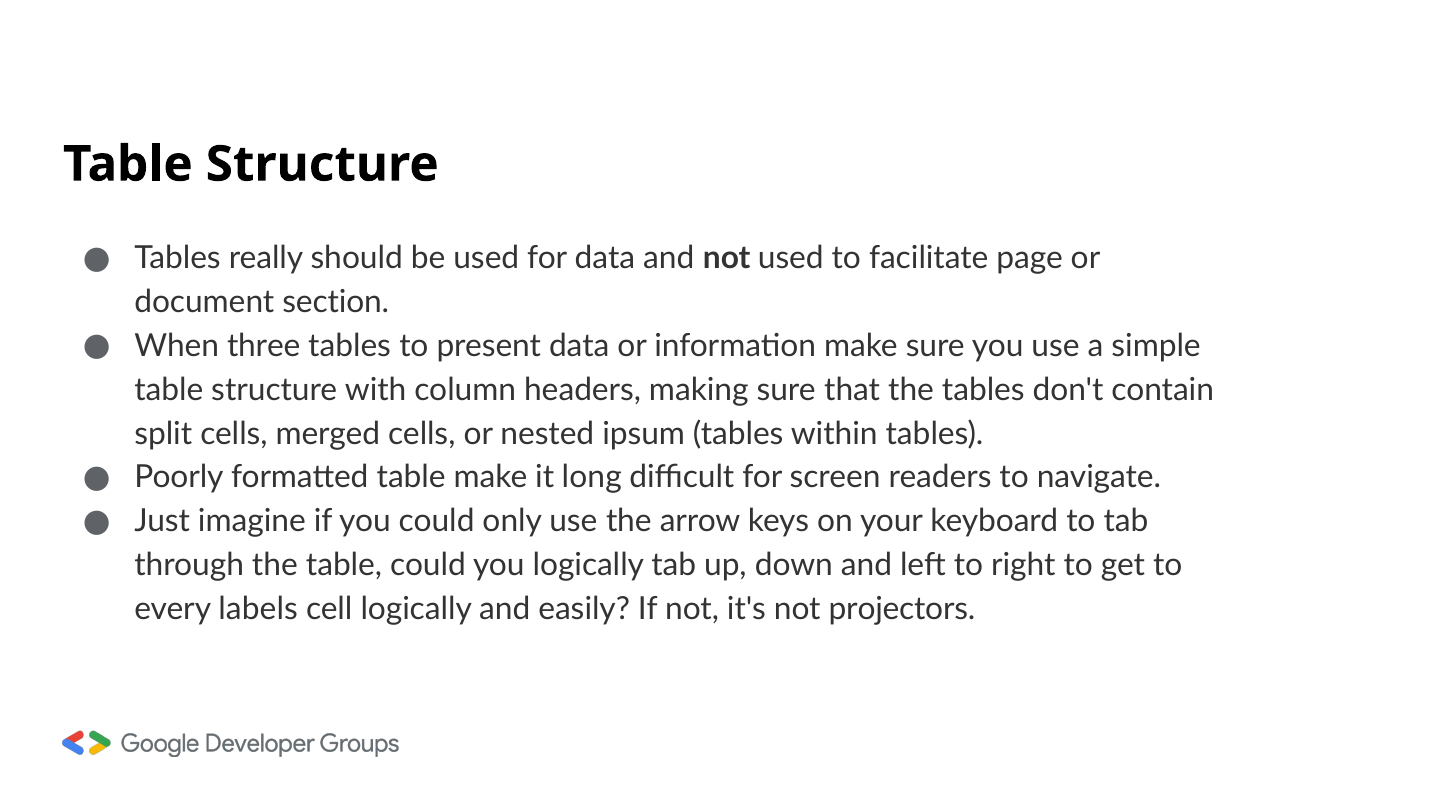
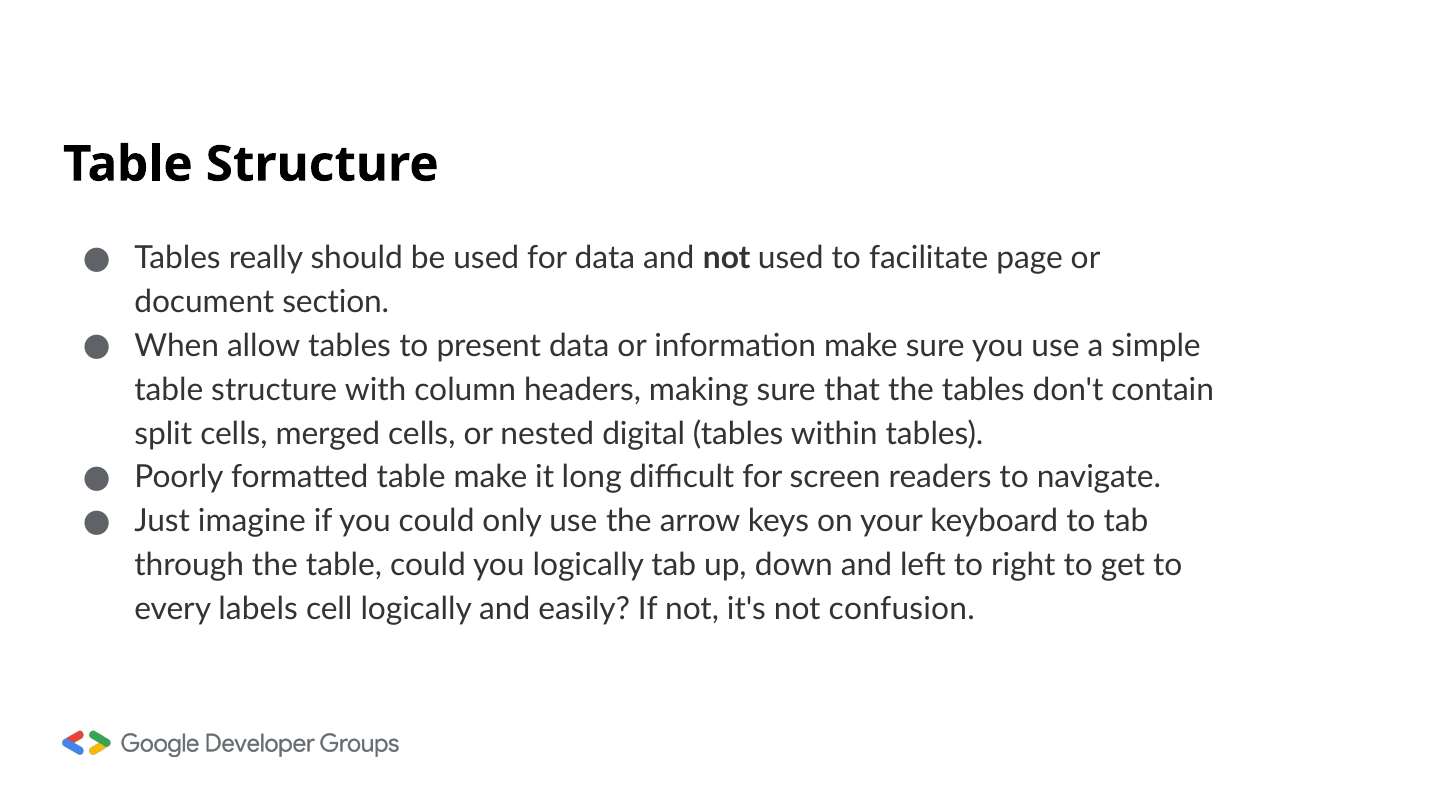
three: three -> allow (264, 346)
ipsum: ipsum -> digital (644, 433)
projectors: projectors -> confusion (902, 609)
